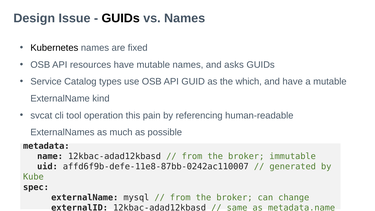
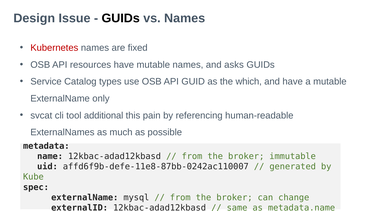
Kubernetes colour: black -> red (54, 48)
kind: kind -> only (101, 98)
operation: operation -> additional (104, 115)
